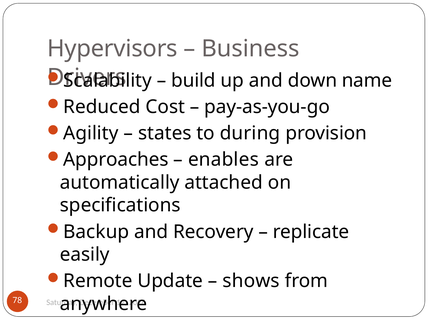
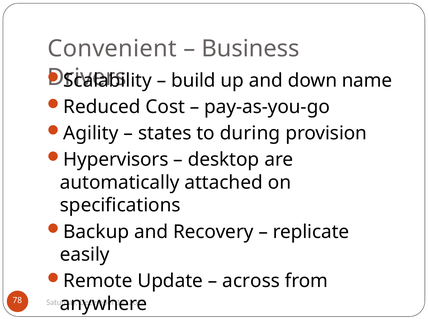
Hypervisors: Hypervisors -> Convenient (112, 49)
Approaches: Approaches -> Hypervisors (116, 160)
enables: enables -> desktop (224, 160)
shows: shows -> across (251, 281)
